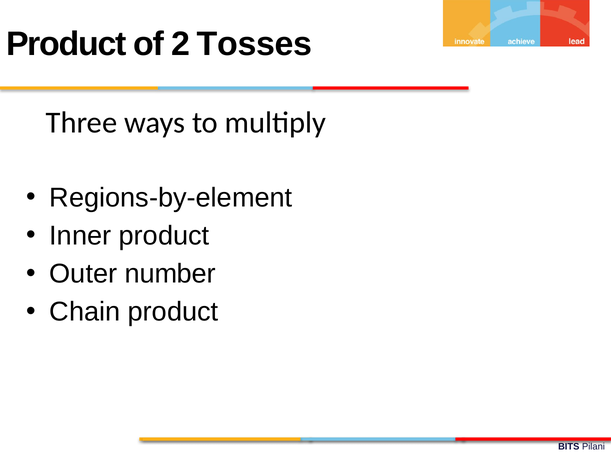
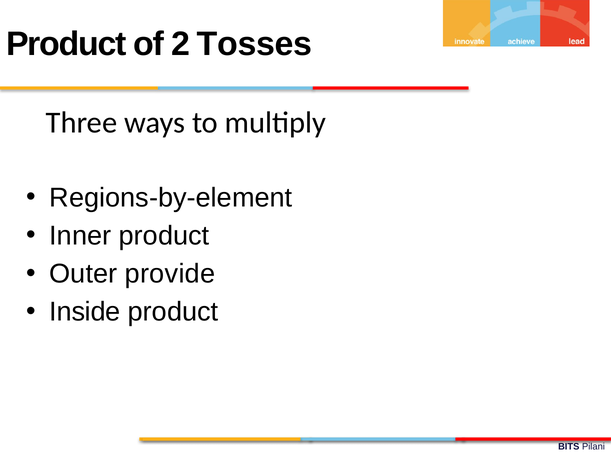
number: number -> provide (170, 274)
Chain: Chain -> Inside (85, 312)
